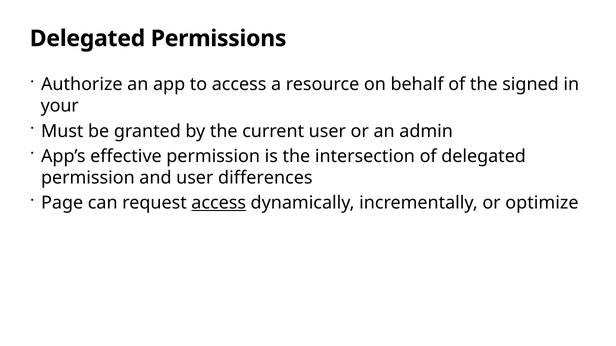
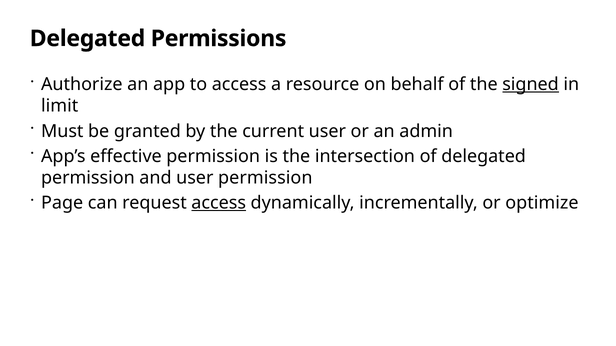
signed underline: none -> present (531, 85)
your: your -> limit (60, 106)
user differences: differences -> permission (265, 178)
